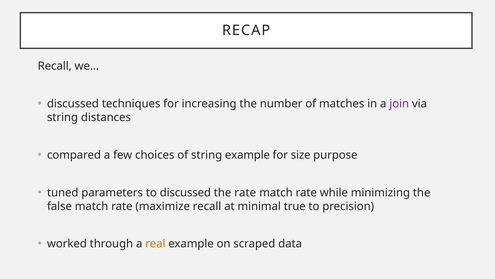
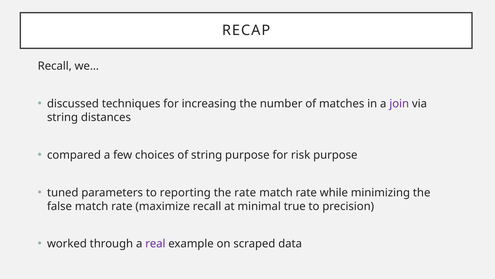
string example: example -> purpose (247, 155)
size: size -> risk (301, 155)
to discussed: discussed -> reporting (185, 192)
real colour: orange -> purple (155, 243)
